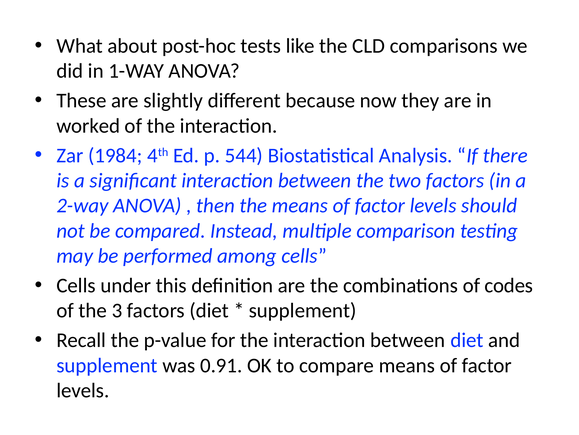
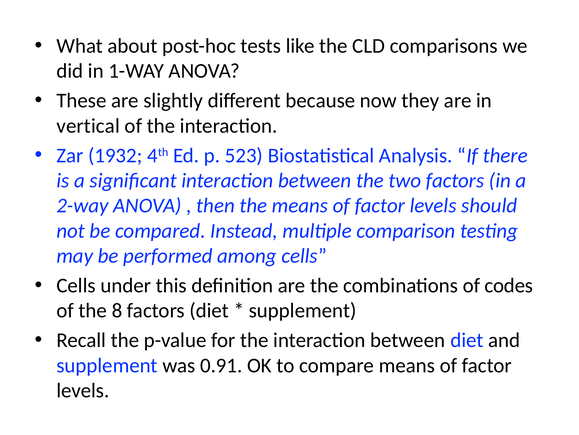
worked: worked -> vertical (88, 126)
1984: 1984 -> 1932 (115, 155)
544: 544 -> 523 (244, 155)
3: 3 -> 8 (117, 310)
